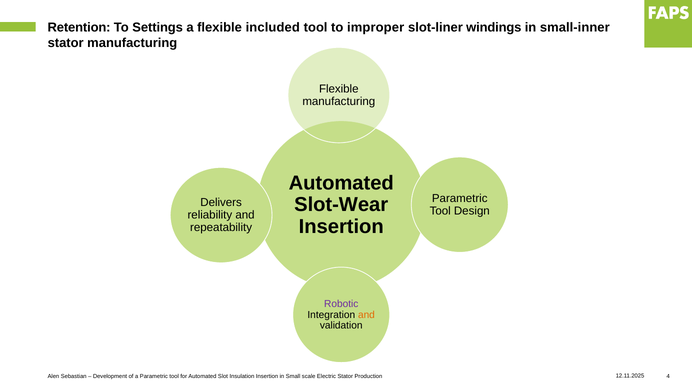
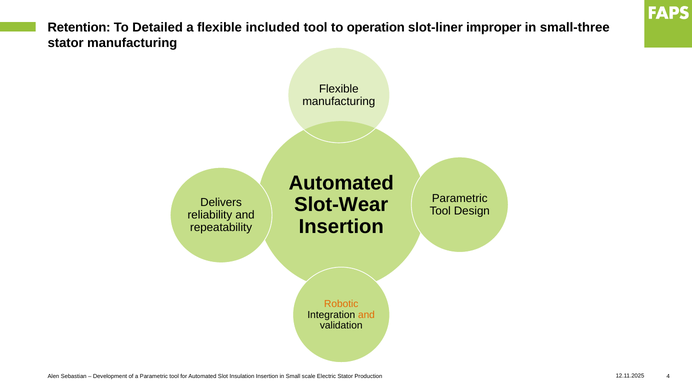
Settings: Settings -> Detailed (158, 28)
improper: improper -> operation (376, 28)
windings: windings -> improper (494, 28)
small-inner: small-inner -> small-three (575, 28)
Robotic colour: purple -> orange (341, 304)
